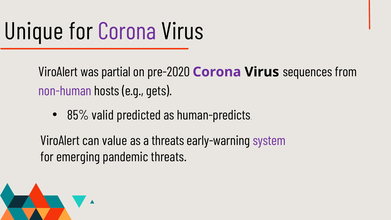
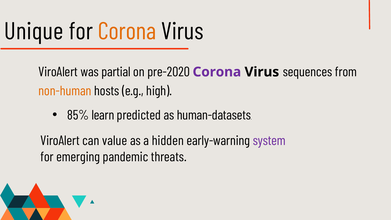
Corona colour: purple -> orange (127, 31)
non-human colour: purple -> orange (65, 91)
gets: gets -> high (159, 91)
valid: valid -> learn (103, 115)
human-predicts: human-predicts -> human-datasets (214, 115)
a threats: threats -> hidden (168, 141)
